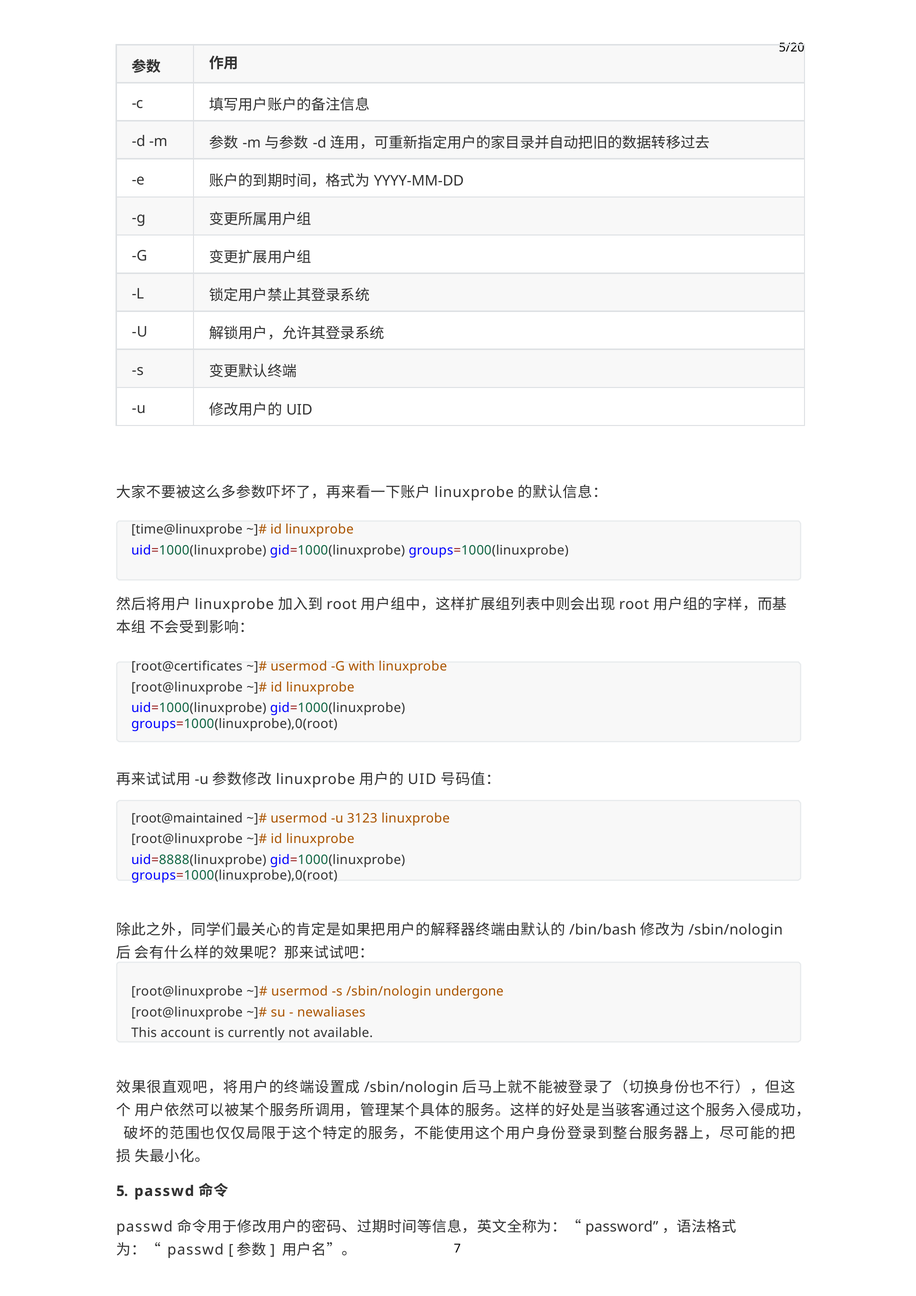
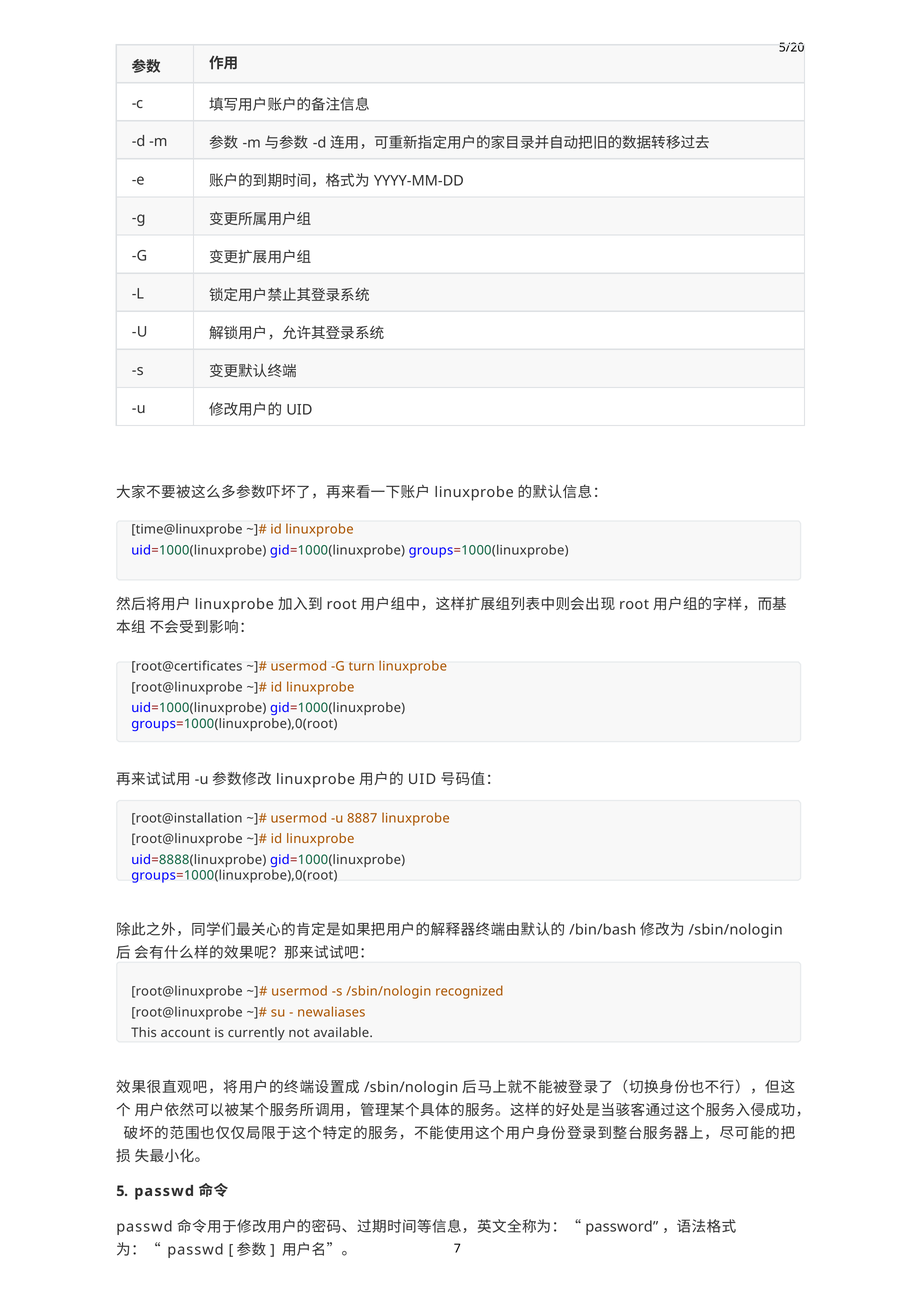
with: with -> turn (362, 667)
root@maintained: root@maintained -> root@installation (187, 819)
3123: 3123 -> 8887 (362, 819)
undergone: undergone -> recognized (469, 992)
